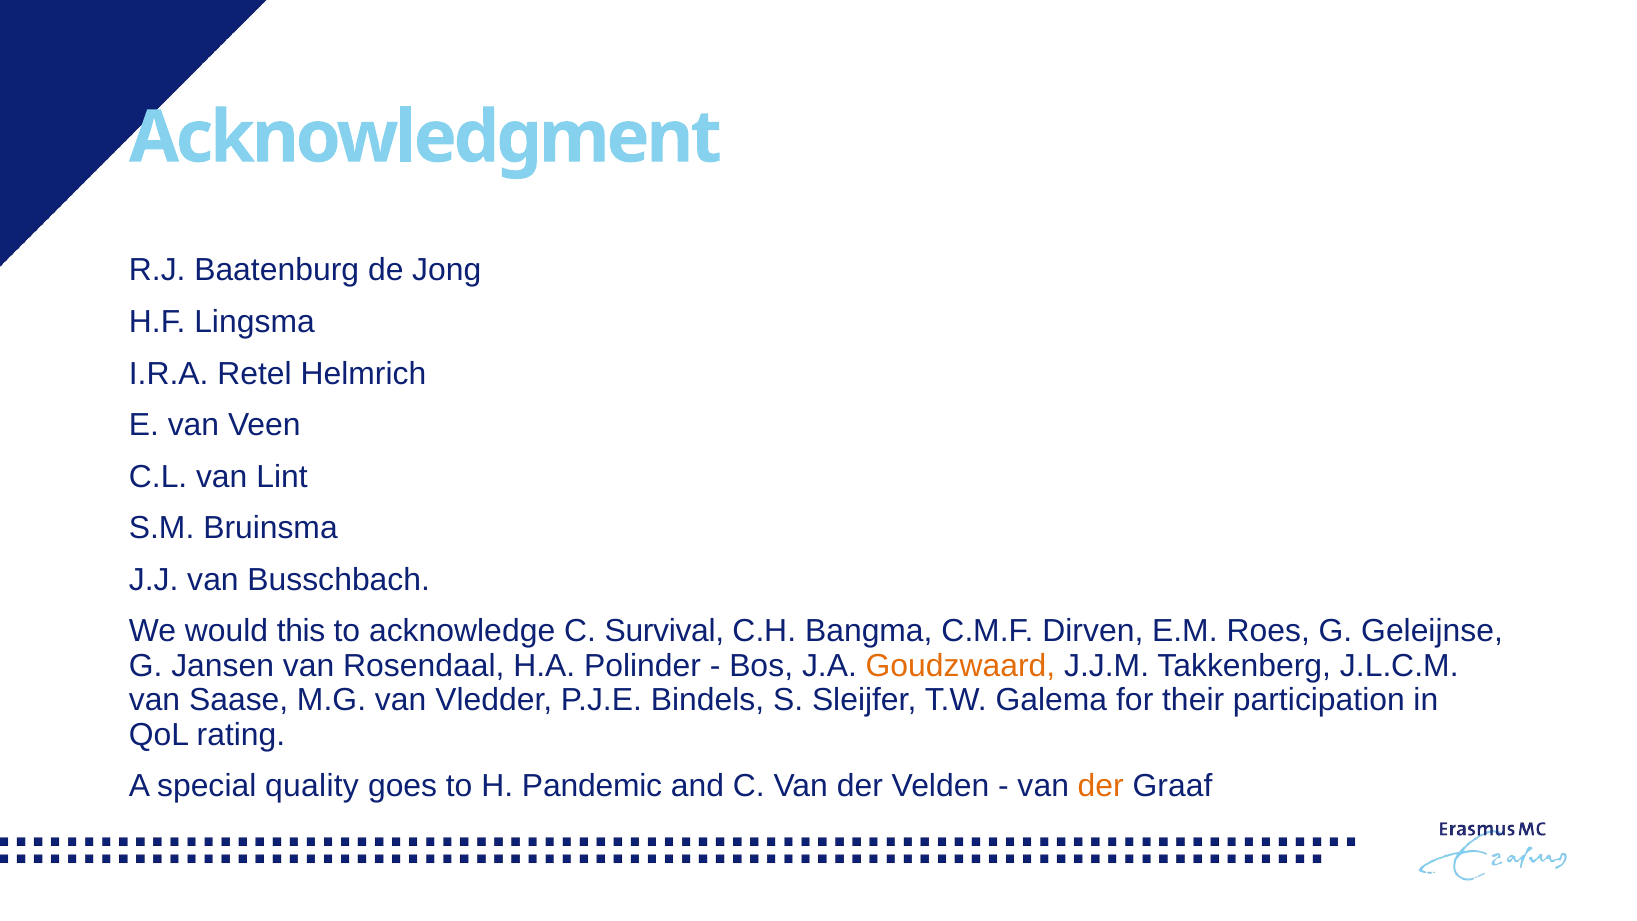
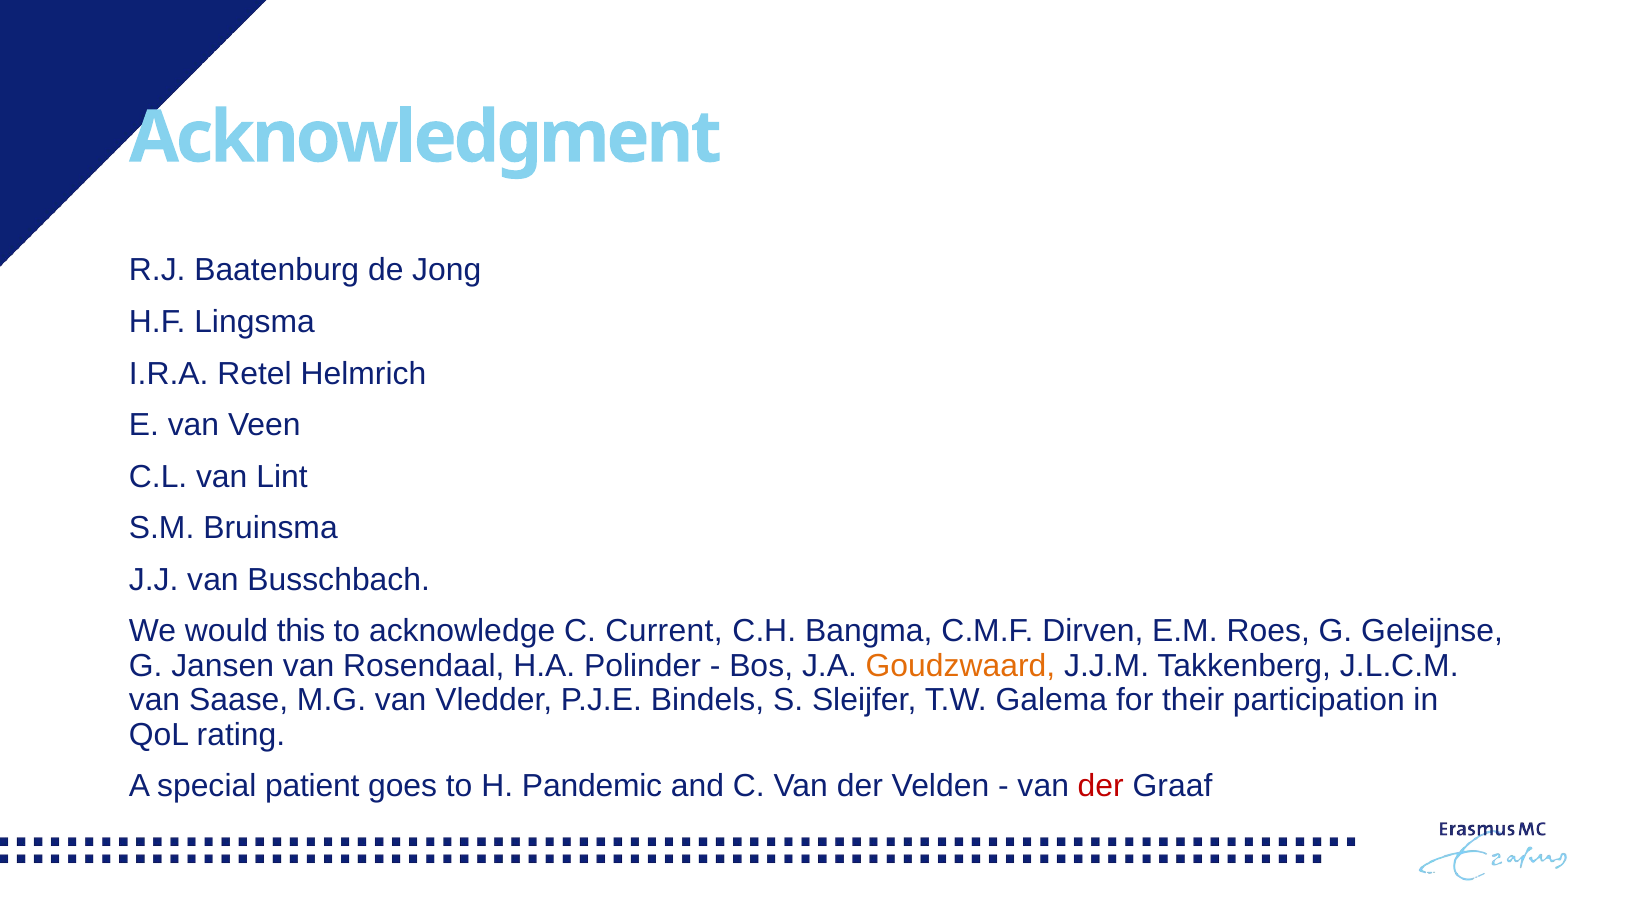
Survival: Survival -> Current (664, 631)
quality: quality -> patient (312, 786)
der colour: orange -> red (1101, 786)
